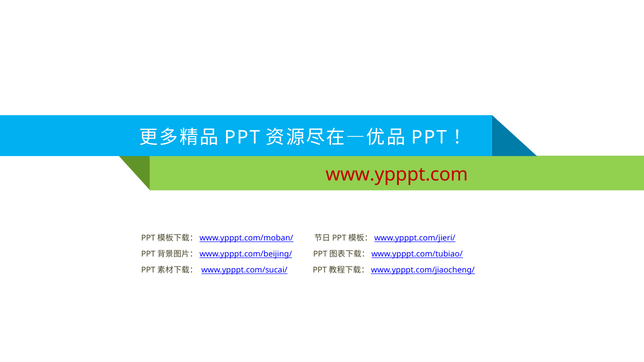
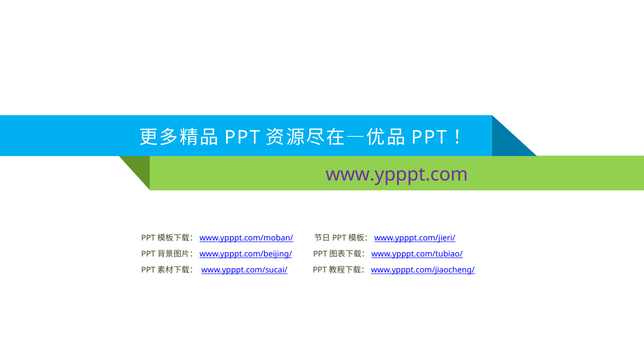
www.ypppt.com colour: red -> purple (397, 174)
